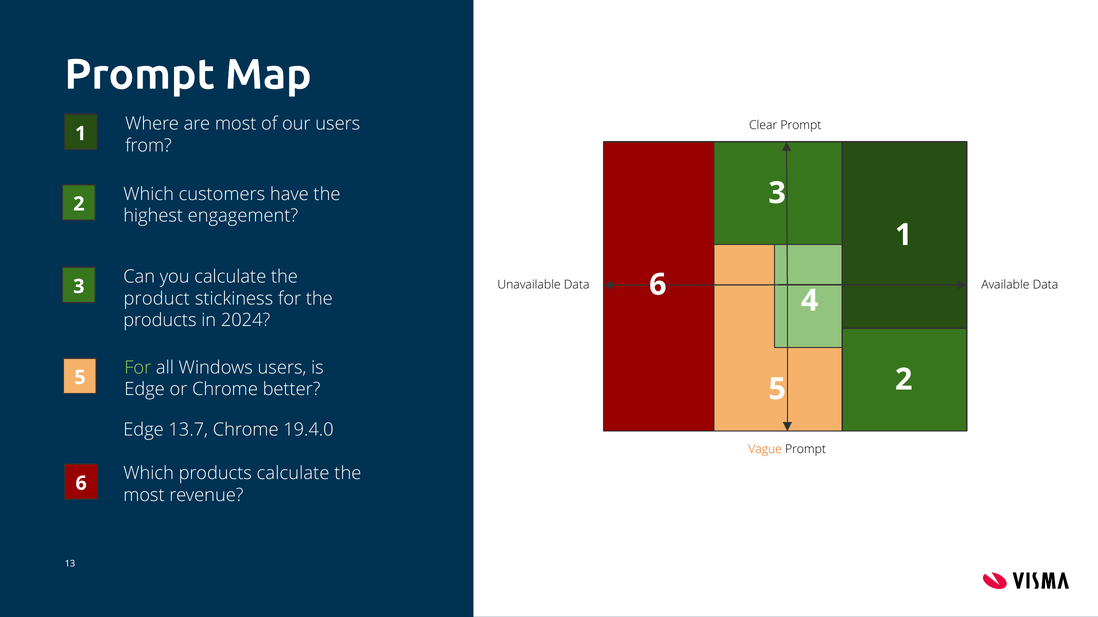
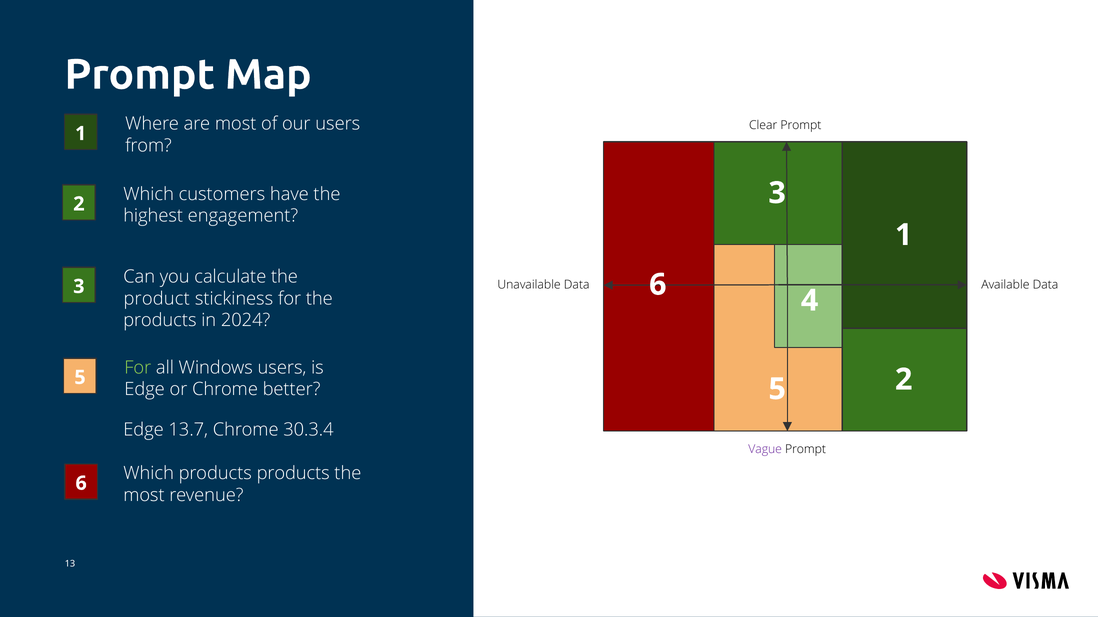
19.4.0: 19.4.0 -> 30.3.4 (308, 430)
Vague colour: orange -> purple (765, 450)
products calculate: calculate -> products (293, 474)
